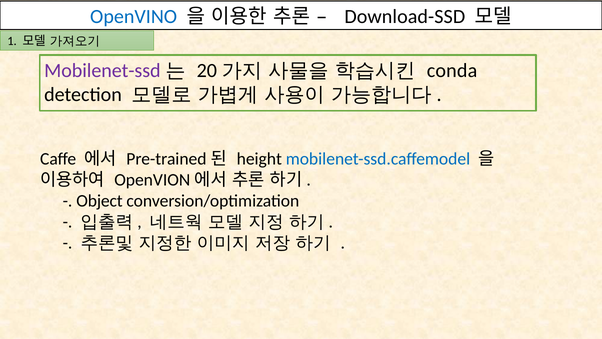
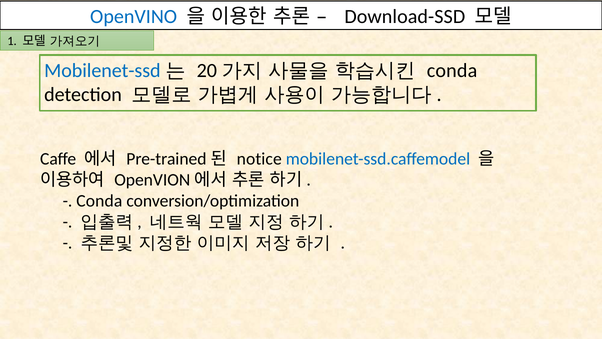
Mobilenet-ssd colour: purple -> blue (102, 71)
height: height -> notice (259, 159)
Object: Object -> Conda (99, 201)
